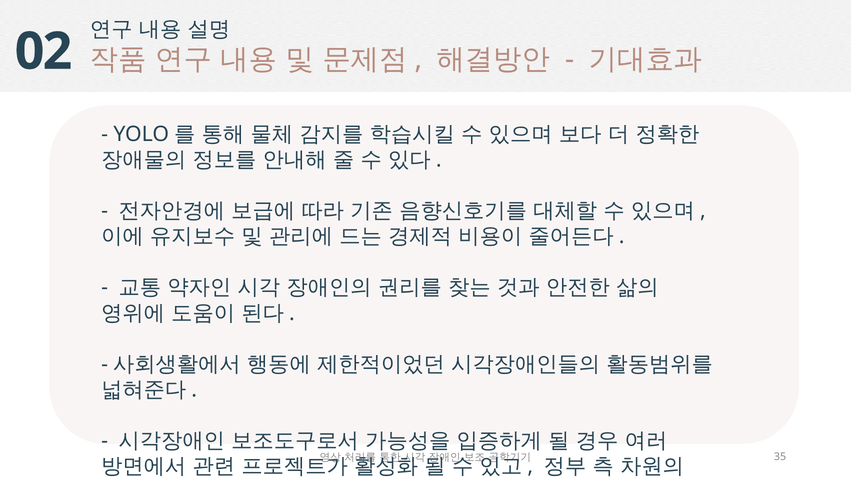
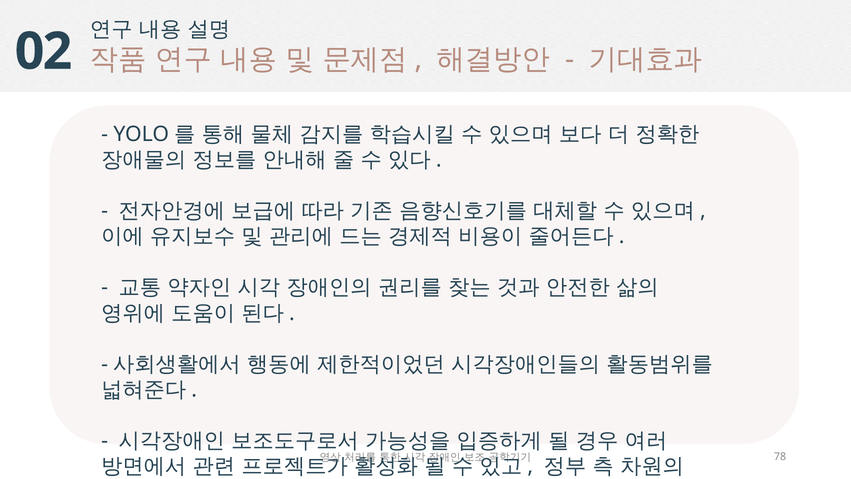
35: 35 -> 78 (780, 456)
